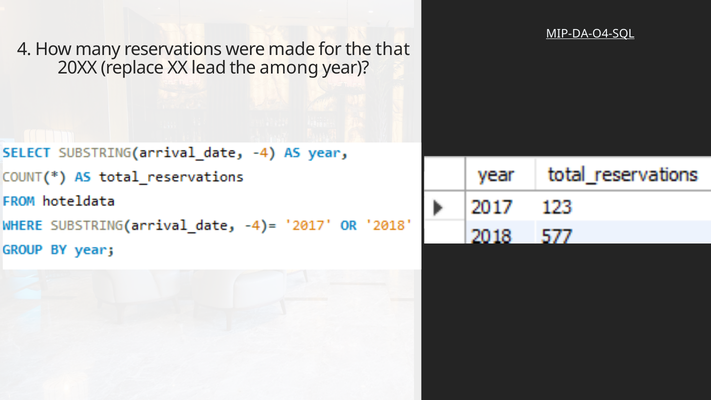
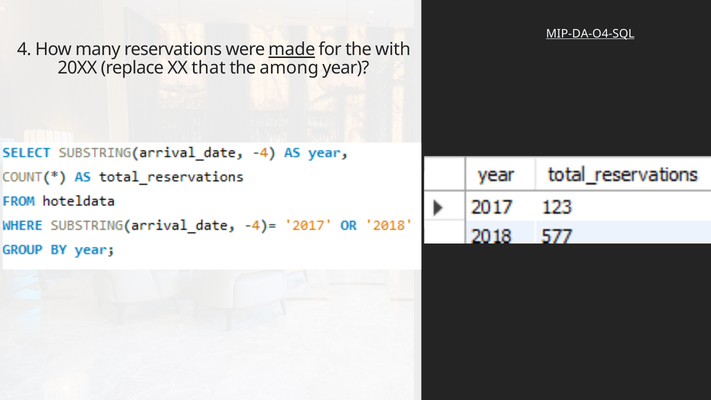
made underline: none -> present (292, 50)
that: that -> with (393, 50)
lead: lead -> that (209, 68)
